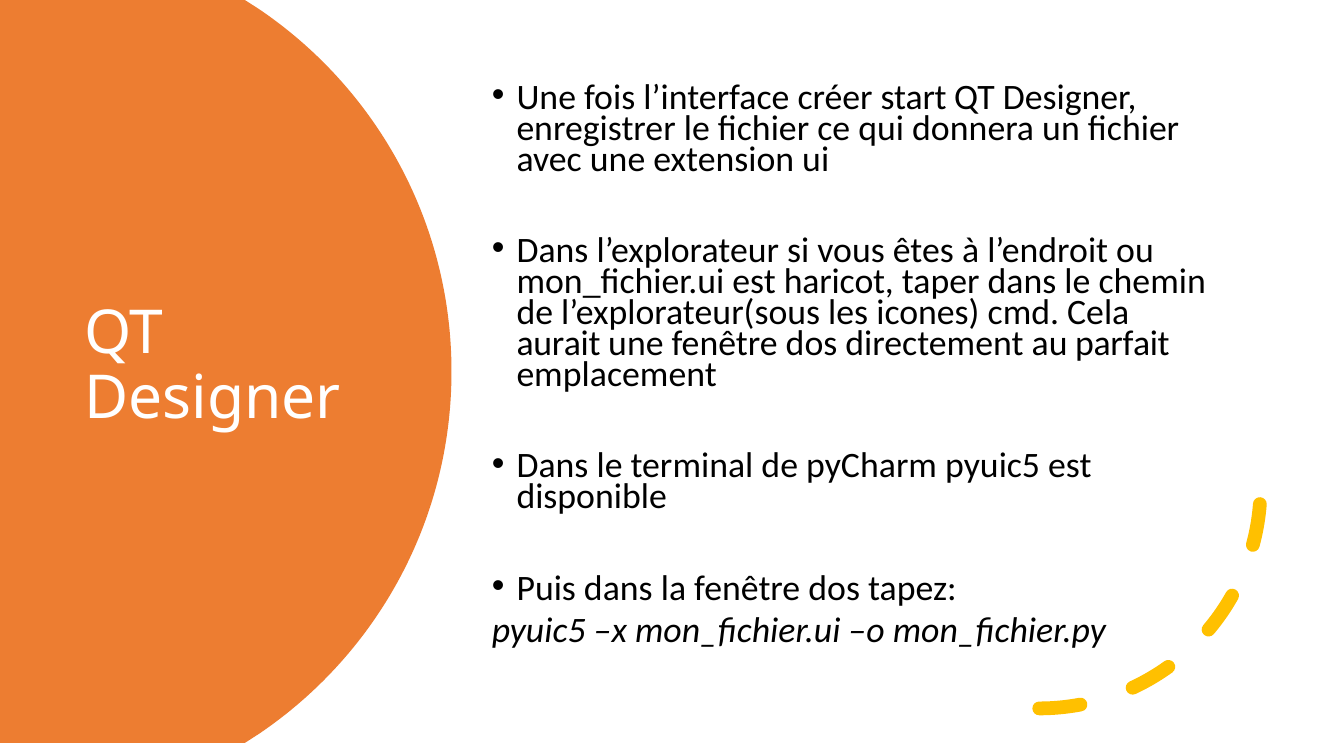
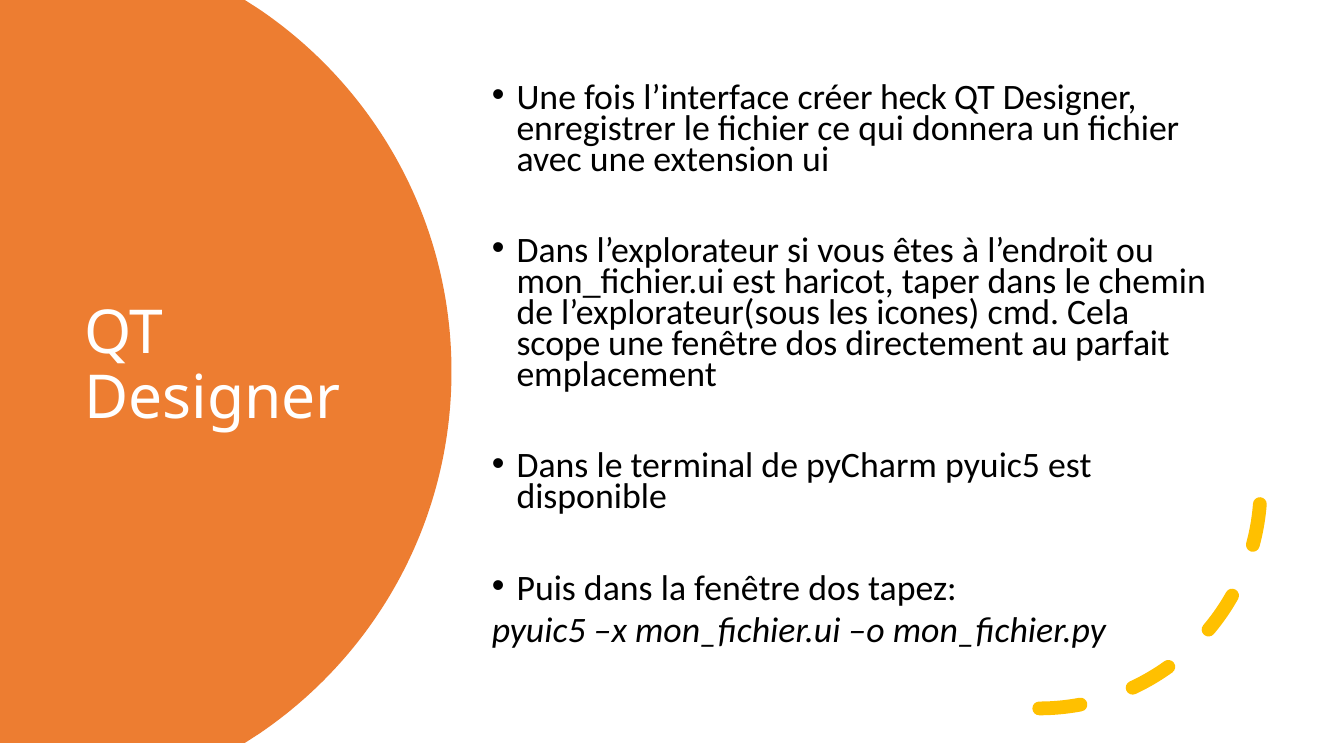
start: start -> heck (914, 98)
aurait: aurait -> scope (558, 344)
